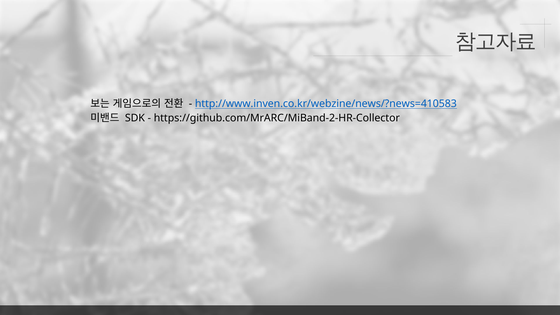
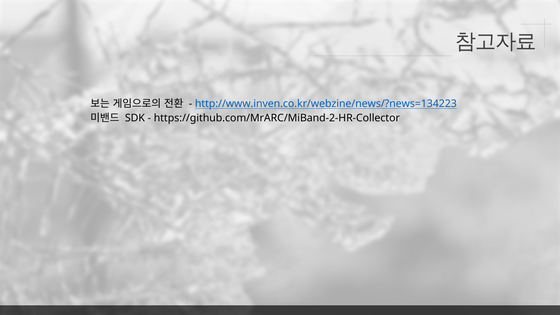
http://www.inven.co.kr/webzine/news/?news=410583: http://www.inven.co.kr/webzine/news/?news=410583 -> http://www.inven.co.kr/webzine/news/?news=134223 (326, 104)
